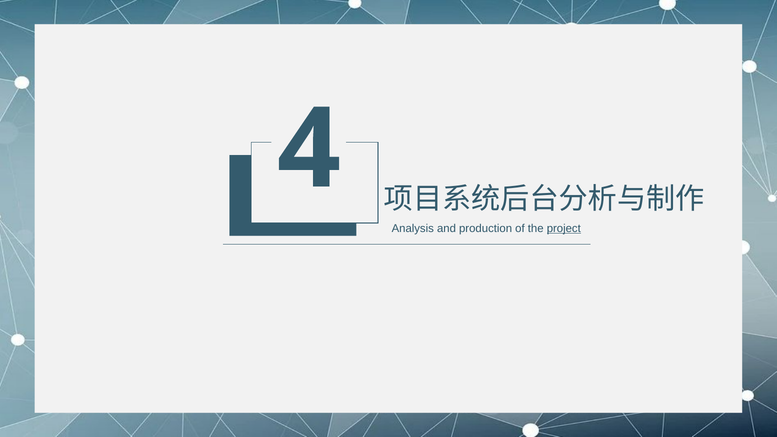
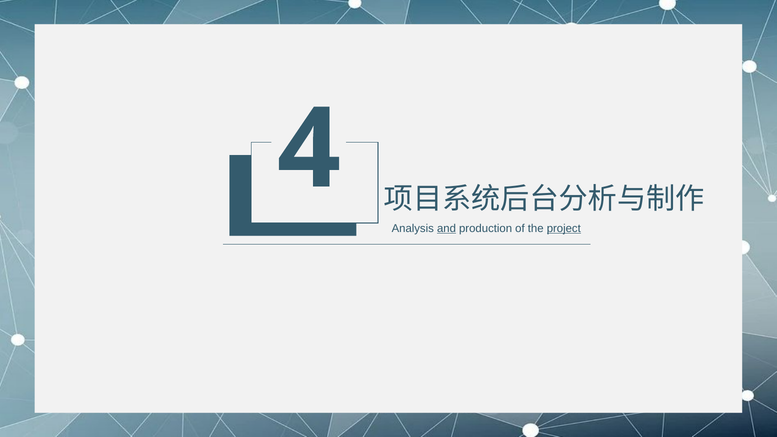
and underline: none -> present (446, 229)
